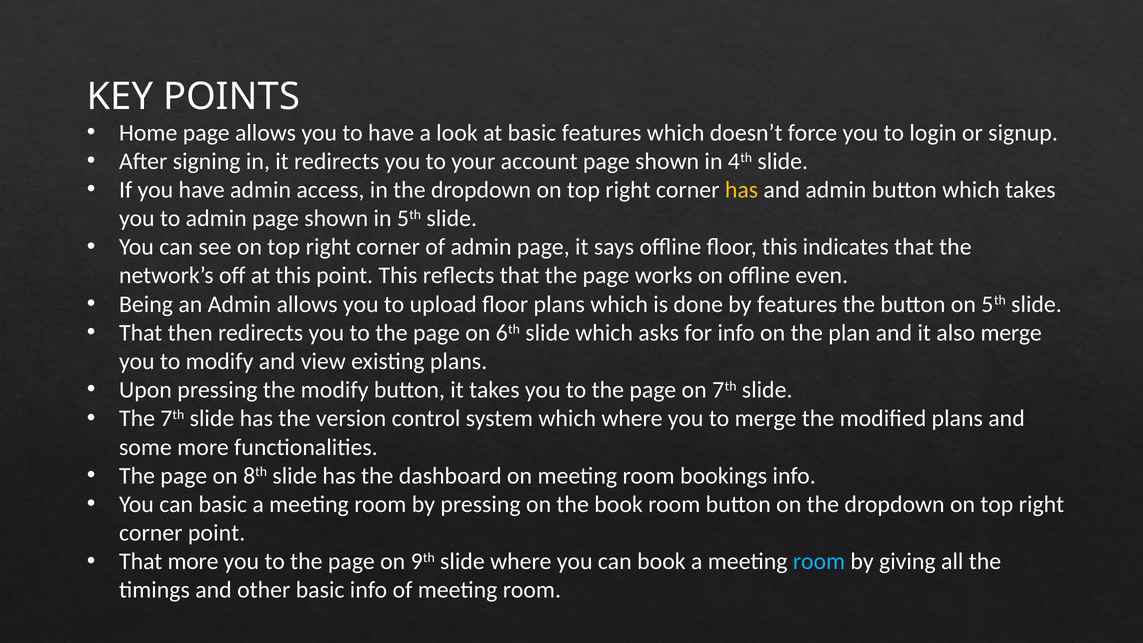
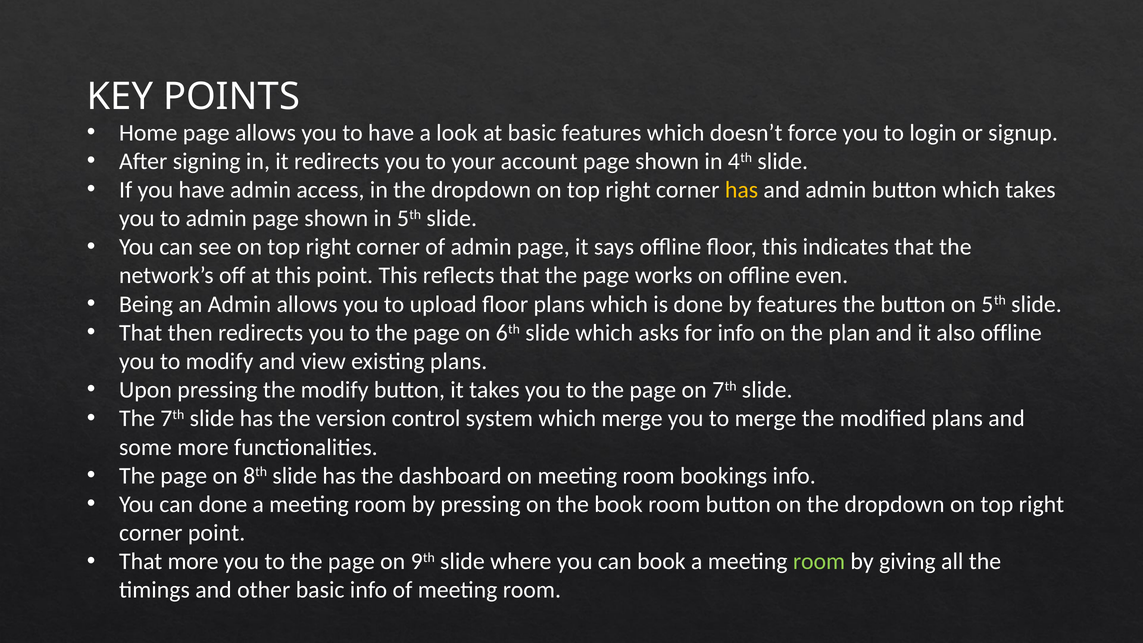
also merge: merge -> offline (1011, 333)
which where: where -> merge (632, 419)
can basic: basic -> done (223, 504)
room colour: light blue -> light green (819, 561)
